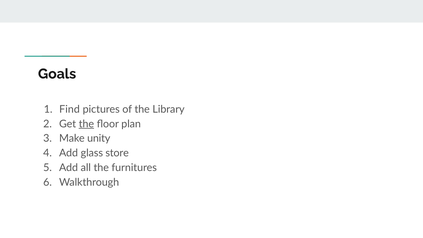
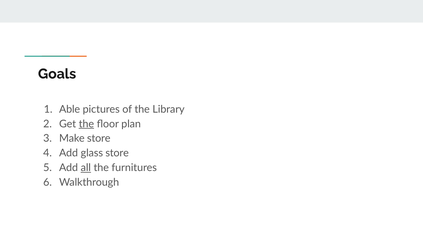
Find: Find -> Able (70, 109)
Make unity: unity -> store (99, 138)
all underline: none -> present (86, 168)
